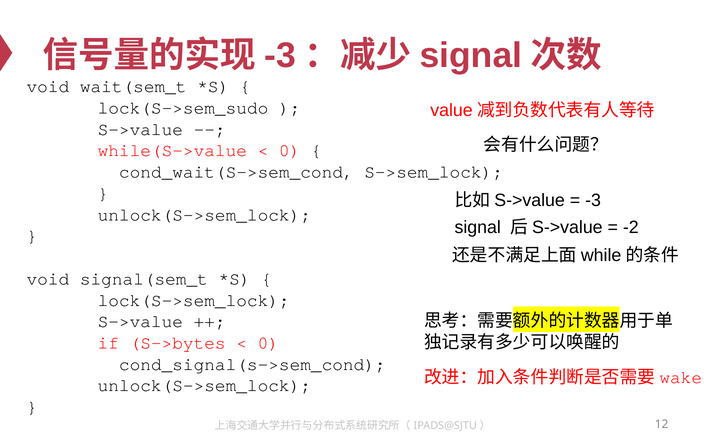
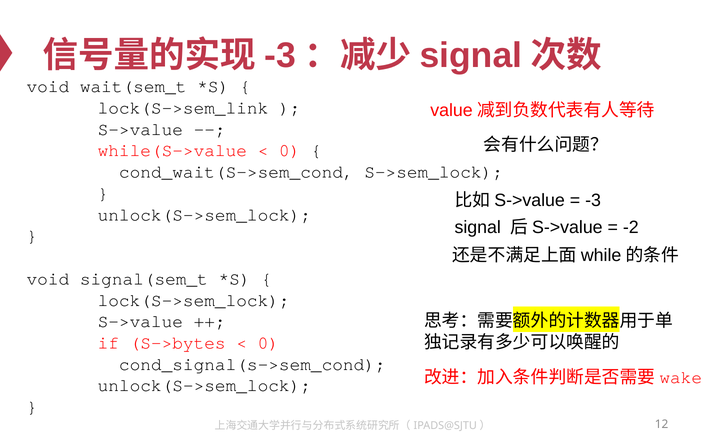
lock(S->sem_sudo: lock(S->sem_sudo -> lock(S->sem_link (183, 108)
